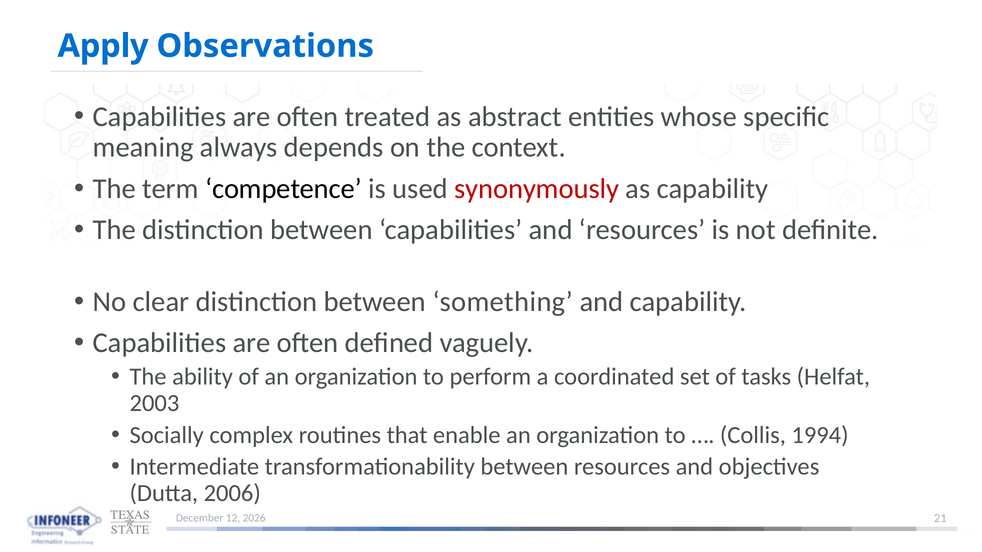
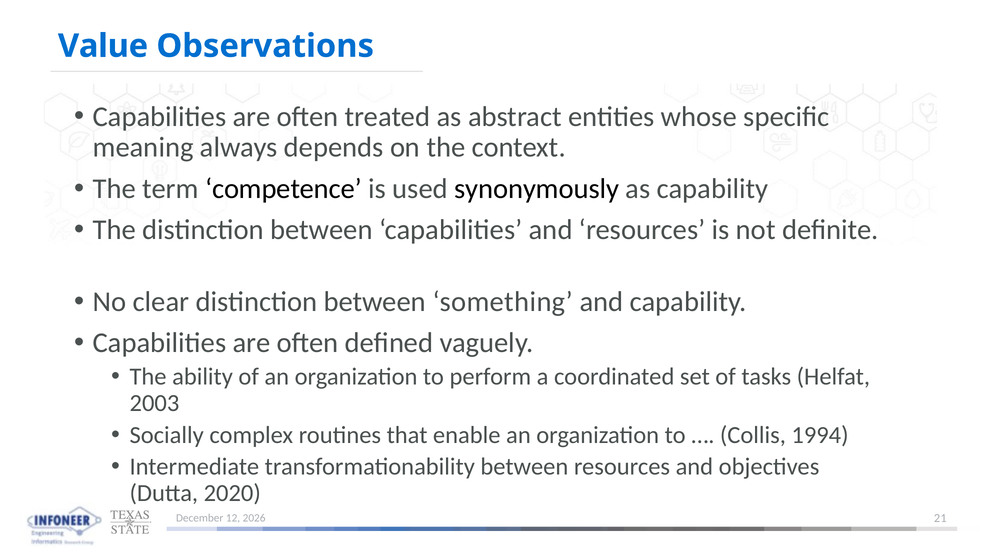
Apply: Apply -> Value (103, 46)
synonymously colour: red -> black (537, 189)
2006: 2006 -> 2020 (232, 493)
